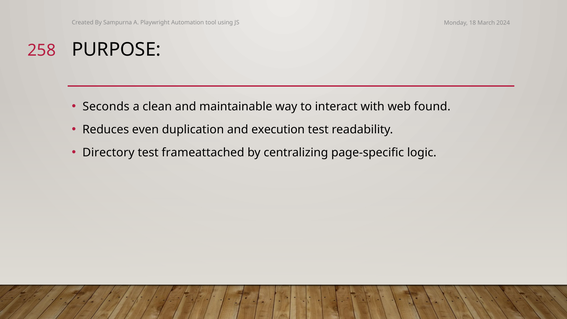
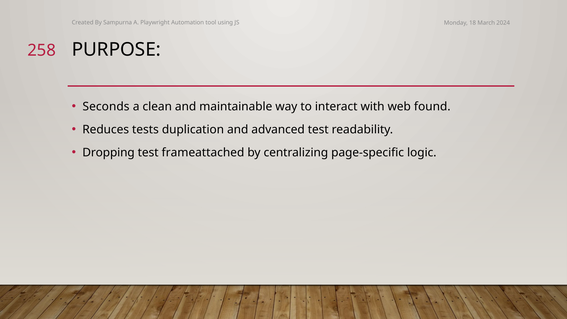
even: even -> tests (145, 130)
execution: execution -> advanced (278, 130)
Directory: Directory -> Dropping (109, 152)
